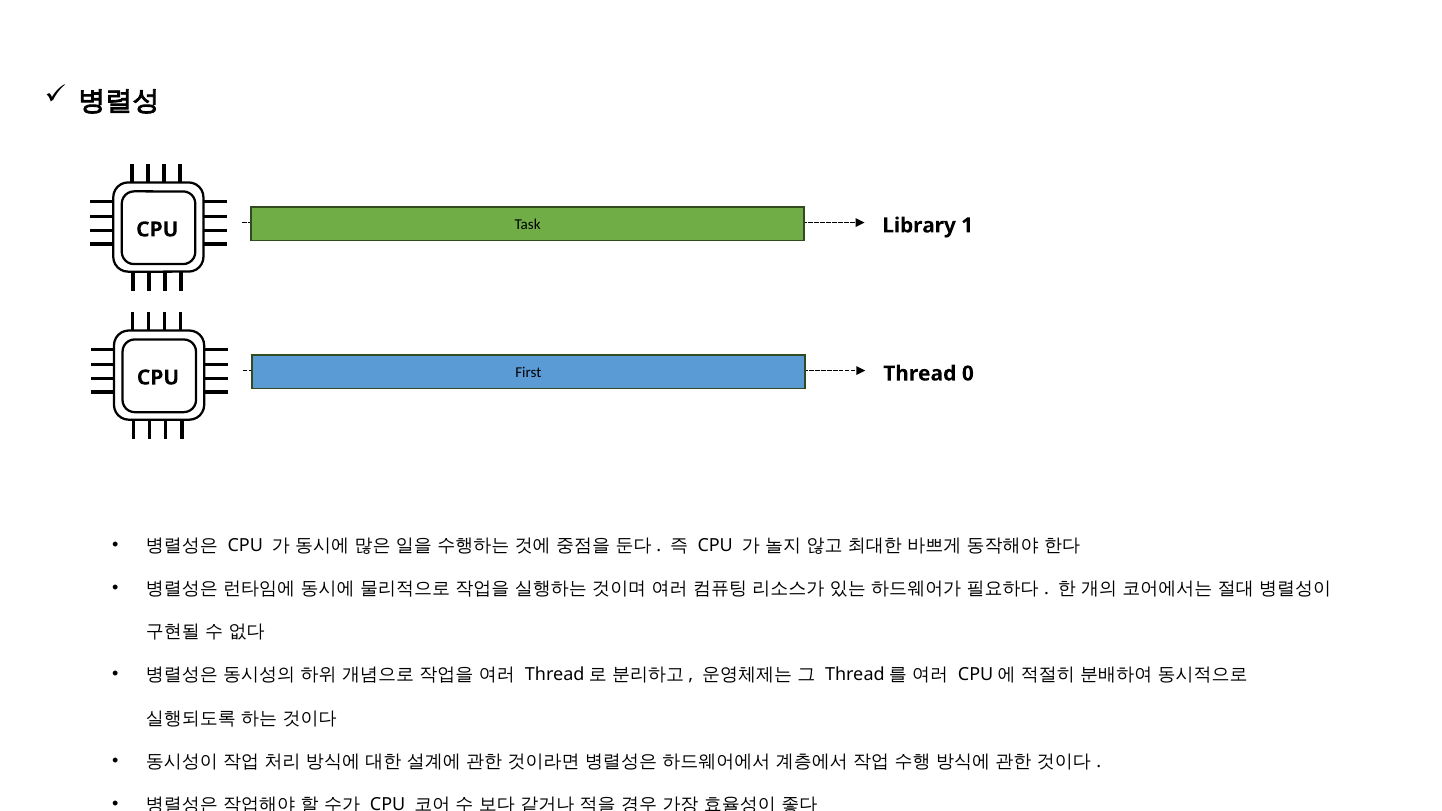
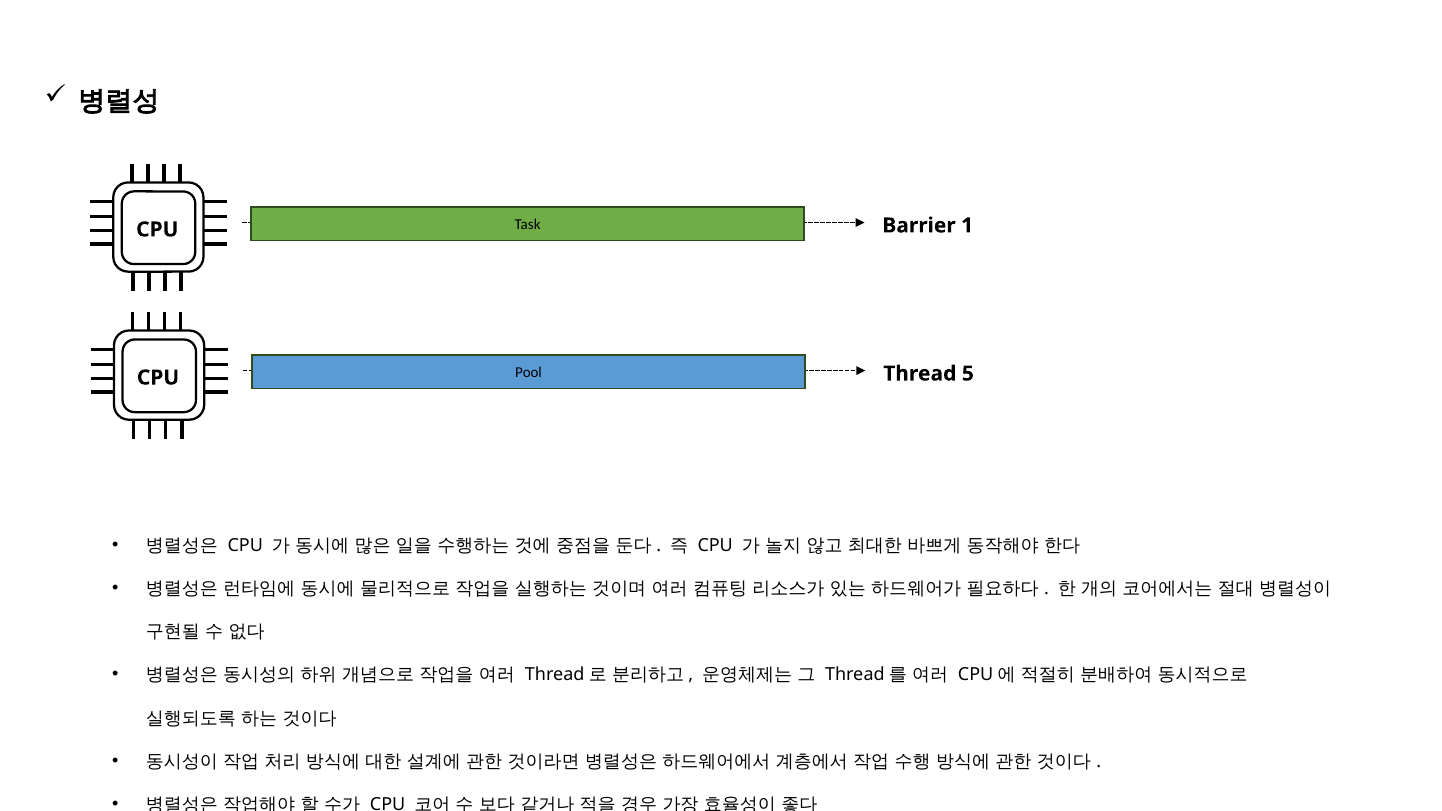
Library: Library -> Barrier (919, 226)
First: First -> Pool (528, 373)
0: 0 -> 5 (968, 374)
